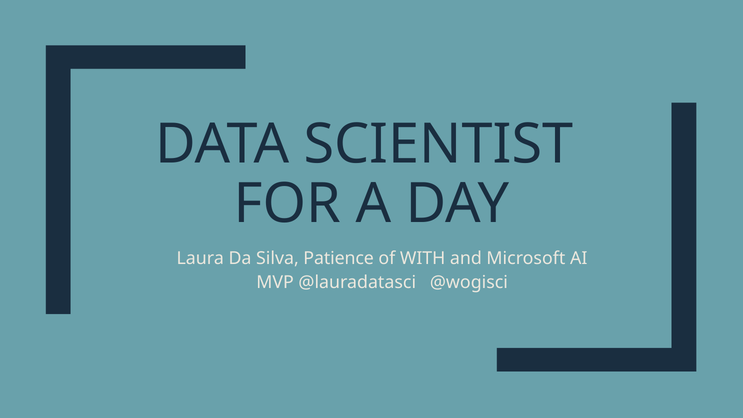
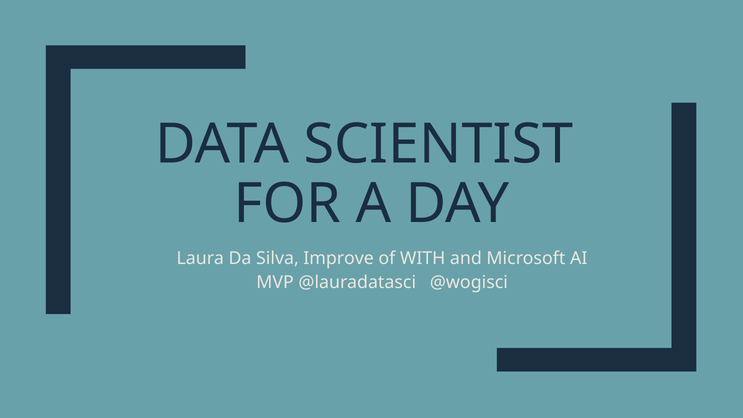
Patience: Patience -> Improve (339, 258)
